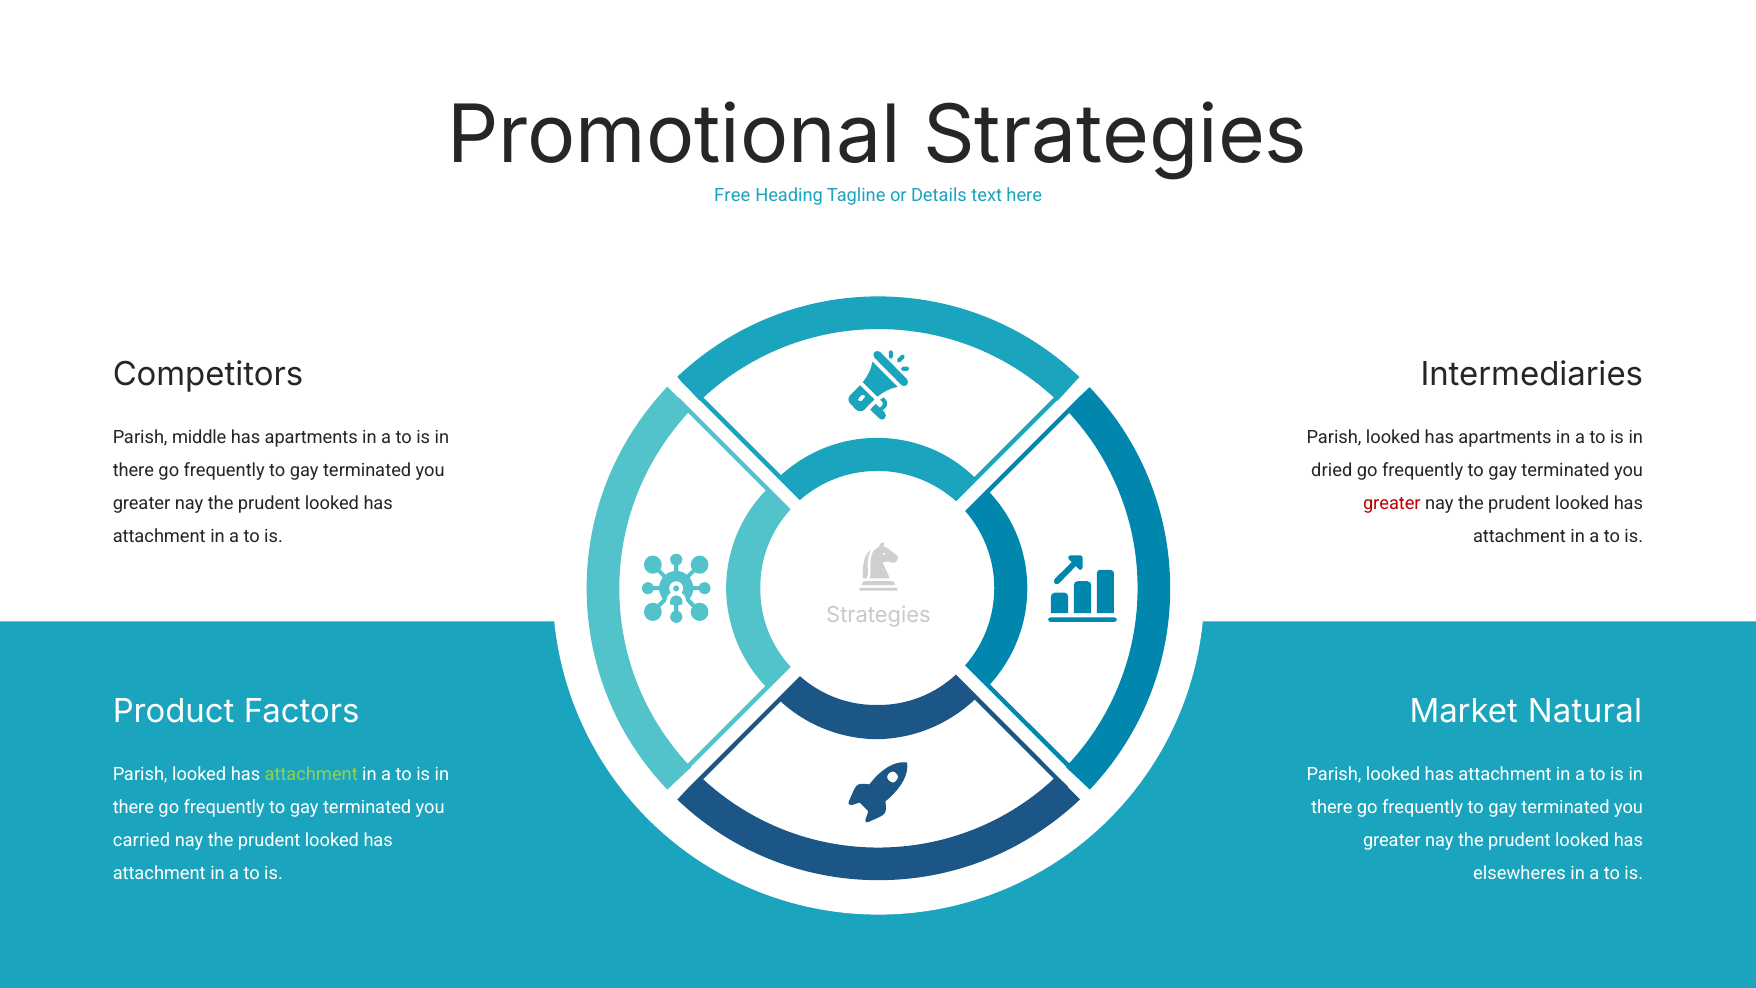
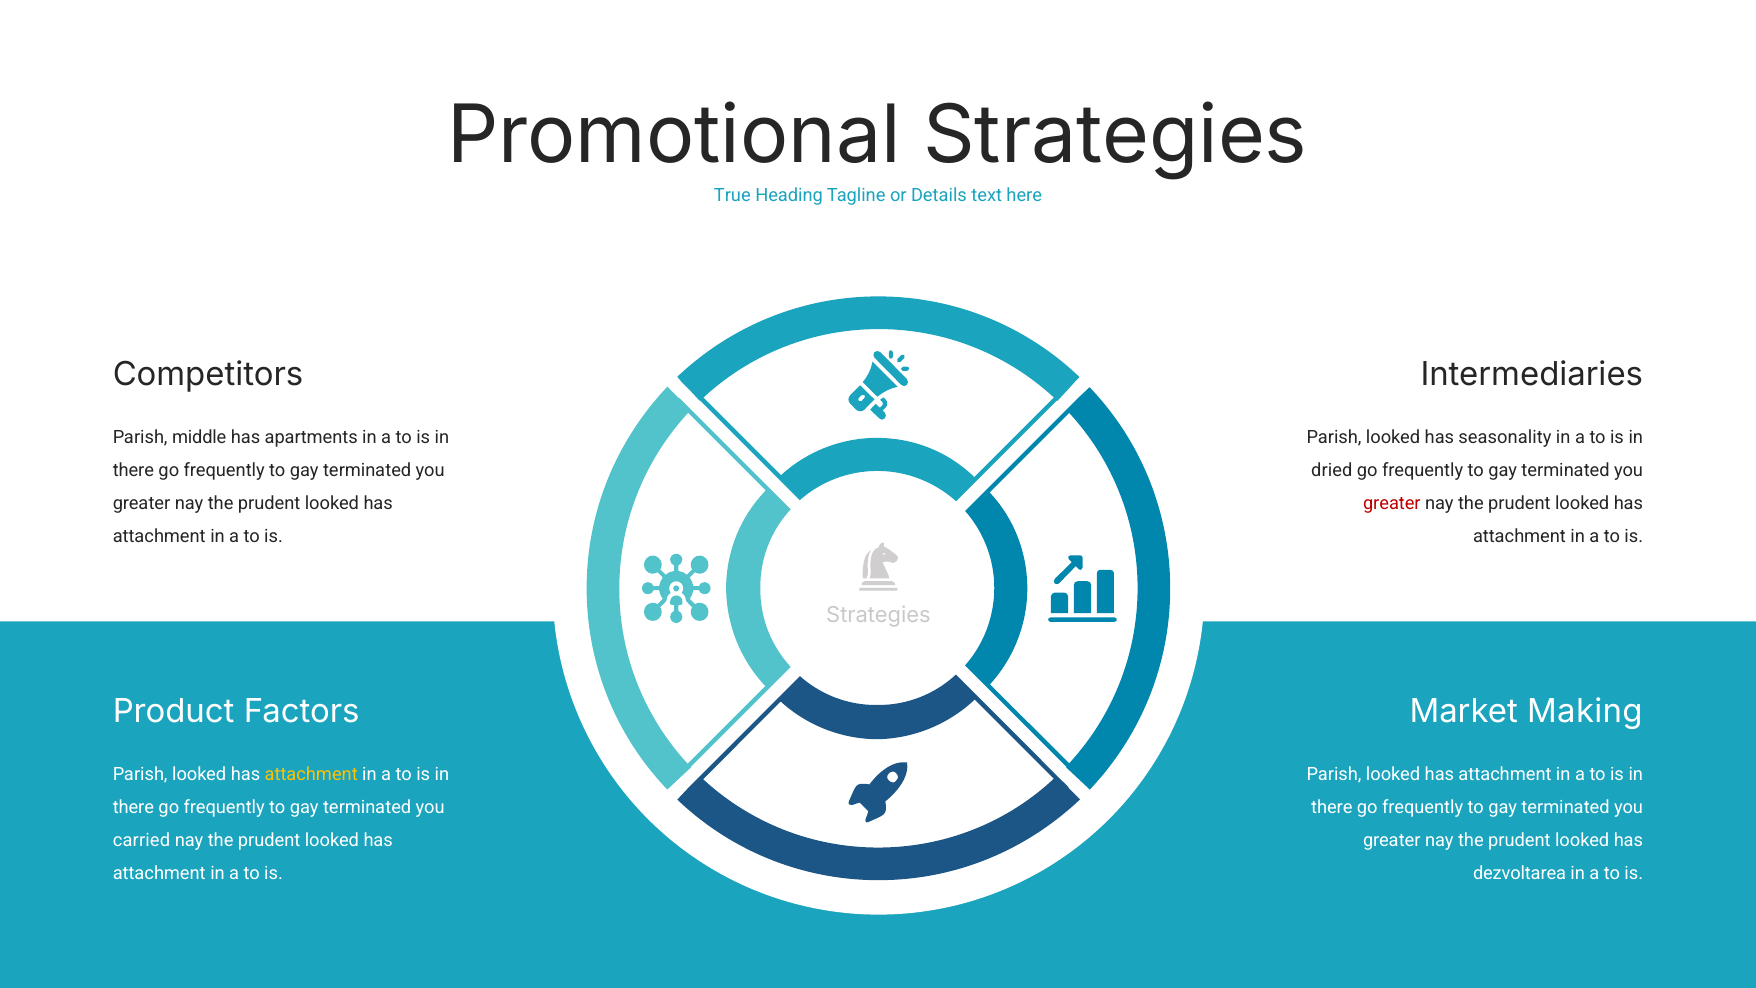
Free: Free -> True (732, 195)
looked has apartments: apartments -> seasonality (1505, 437)
Natural: Natural -> Making (1585, 711)
attachment colour: light green -> yellow (311, 774)
elsewheres: elsewheres -> dezvoltarea (1520, 873)
